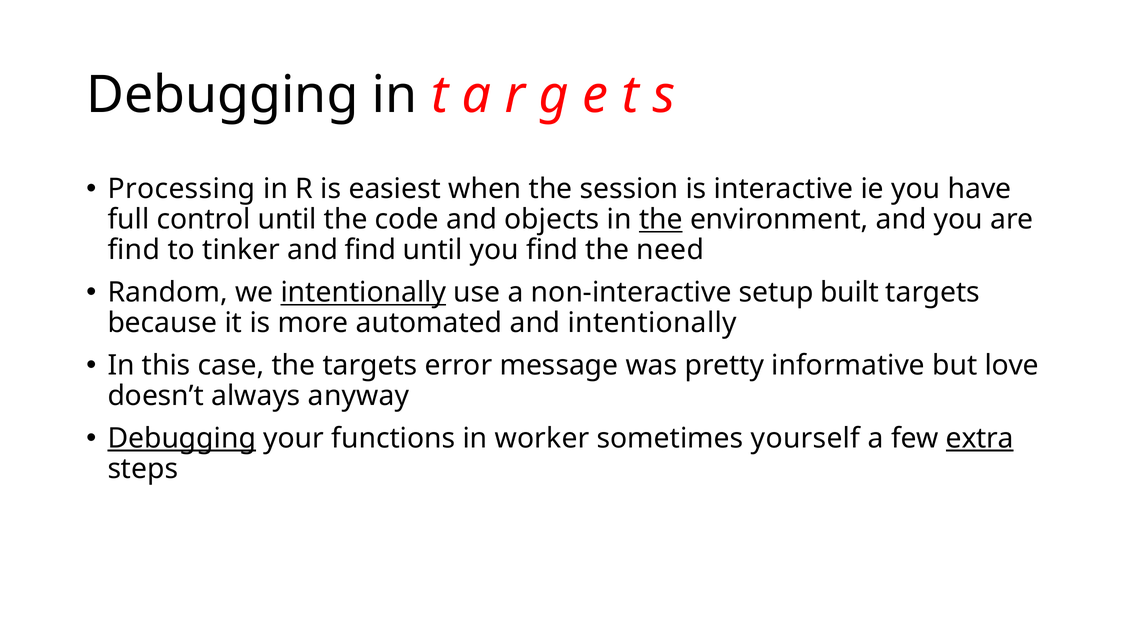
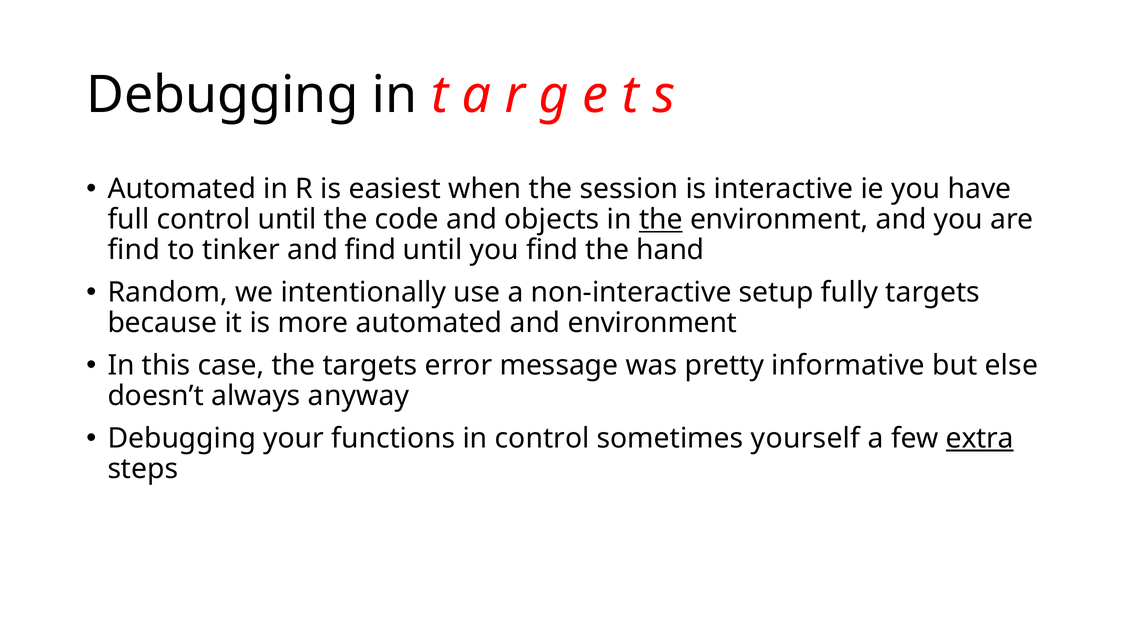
Processing: Processing -> Automated (182, 189)
need: need -> hand (670, 250)
intentionally underline: present -> none (363, 292)
built: built -> fully (849, 292)
and intentionally: intentionally -> environment (652, 323)
love: love -> else (1011, 365)
Debugging underline: present -> none (182, 438)
in worker: worker -> control (542, 438)
